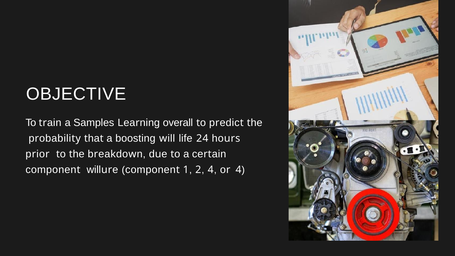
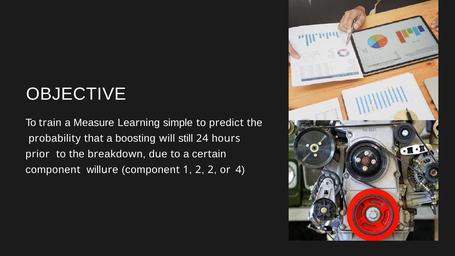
Samples: Samples -> Measure (94, 123)
overall: overall -> simple (178, 123)
life: life -> still (186, 138)
4: 4 -> 2 (211, 170)
